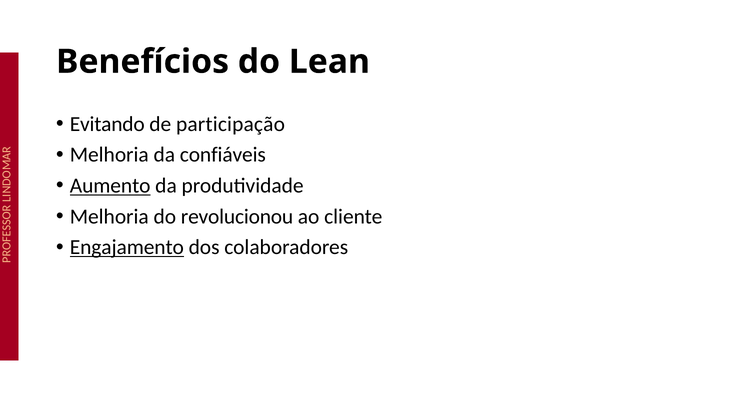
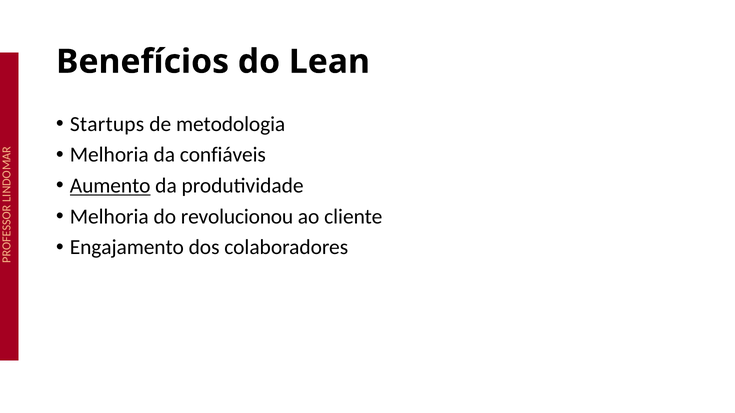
Evitando: Evitando -> Startups (107, 124)
participação: participação -> metodologia (231, 124)
Engajamento underline: present -> none (127, 248)
